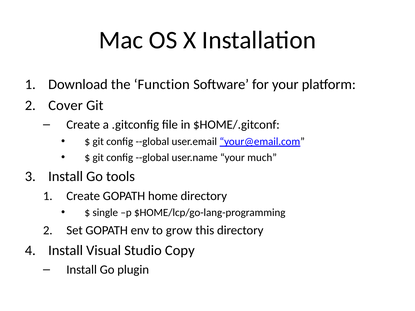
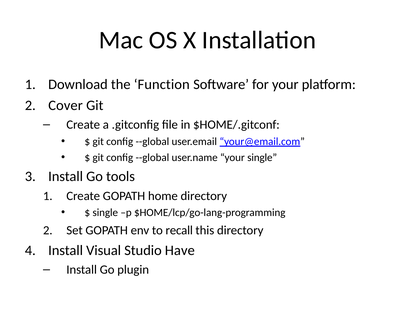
your much: much -> single (262, 158)
grow: grow -> recall (179, 230)
Copy: Copy -> Have (180, 250)
